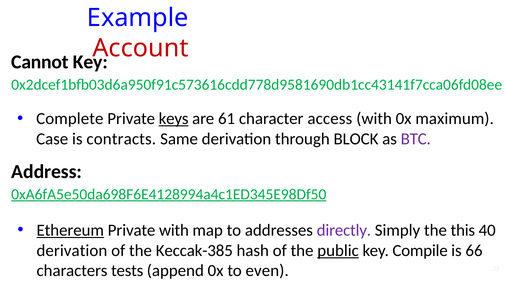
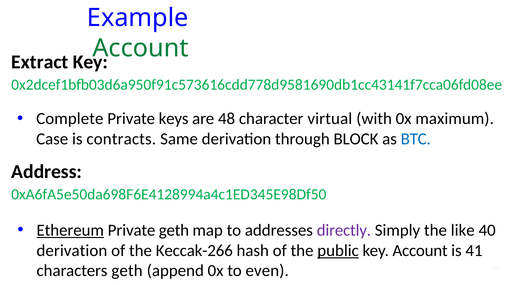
Account colour: red -> green (141, 48)
Cannot: Cannot -> Extract (40, 62)
keys underline: present -> none (174, 119)
61: 61 -> 48 (227, 119)
access: access -> virtual (330, 119)
BTC colour: purple -> blue (416, 139)
0xA6fA5e50da698F6E4128994a4c1ED345E98Df50 underline: present -> none (169, 194)
Private with: with -> geth (174, 230)
this: this -> like (463, 230)
Keccak-385: Keccak-385 -> Keccak-266 (194, 250)
key Compile: Compile -> Account (420, 250)
66: 66 -> 41 (474, 250)
characters tests: tests -> geth (127, 270)
